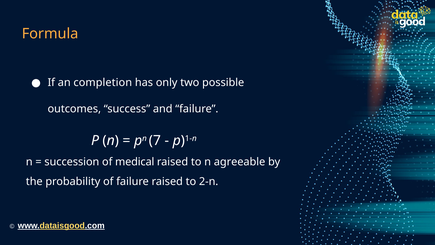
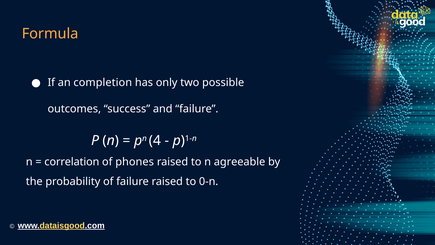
7: 7 -> 4 (155, 140)
succession: succession -> correlation (72, 162)
medical: medical -> phones (135, 162)
2-n: 2-n -> 0-n (209, 181)
